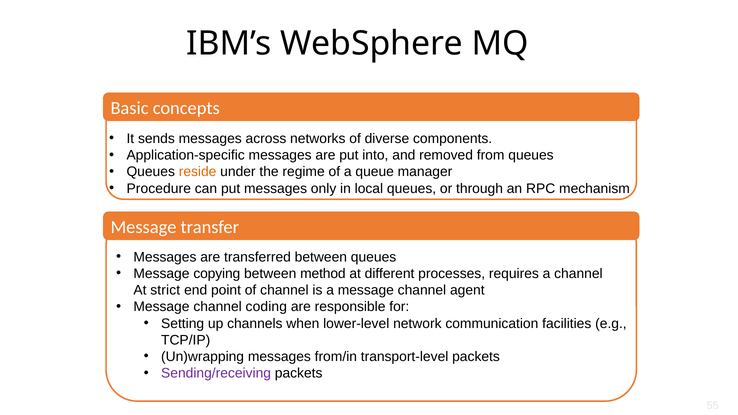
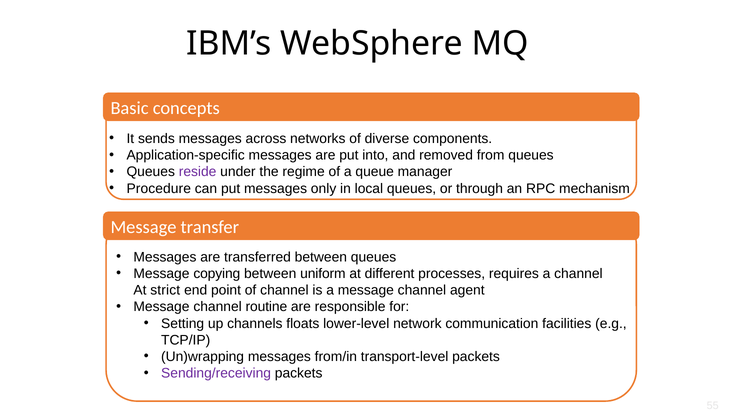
reside colour: orange -> purple (198, 172)
method: method -> uniform (323, 274)
coding: coding -> routine (266, 307)
when: when -> floats (303, 324)
